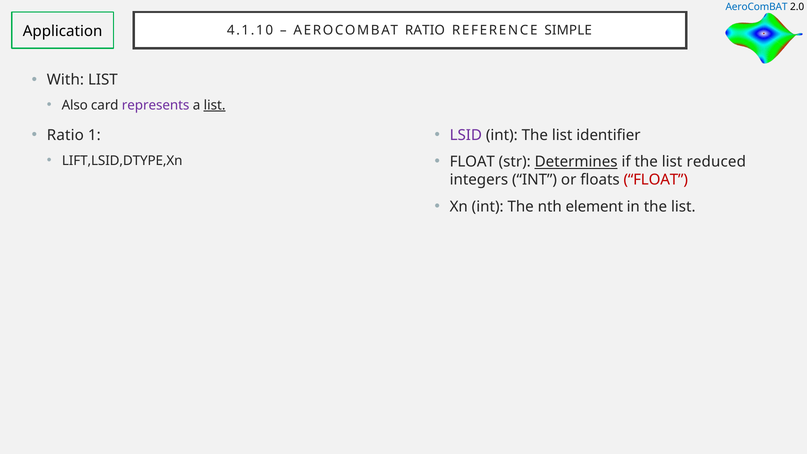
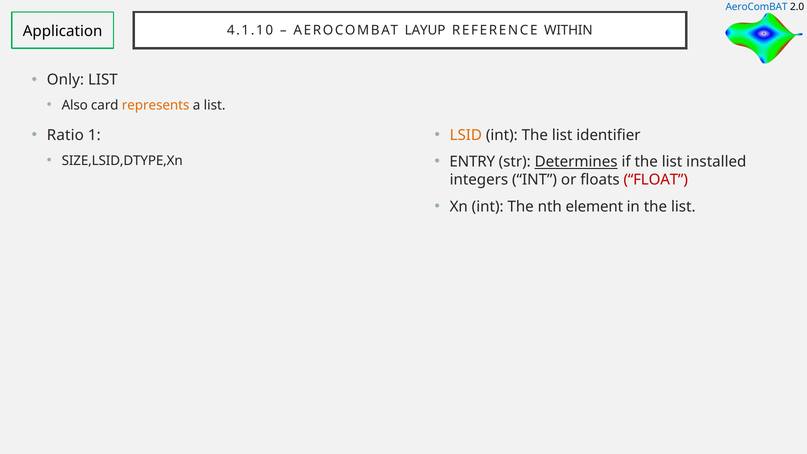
AEROCOMBAT RATIO: RATIO -> LAYUP (425, 30)
SIMPLE: SIMPLE -> WITHIN (568, 30)
With: With -> Only (65, 80)
represents colour: purple -> orange (156, 105)
list underline: present -> none (215, 105)
LSID colour: purple -> orange (466, 135)
LIFT,LSID,DTYPE,Xn: LIFT,LSID,DTYPE,Xn -> SIZE,LSID,DTYPE,Xn (122, 161)
FLOAT: FLOAT -> ENTRY (472, 162)
reduced: reduced -> installed (716, 162)
